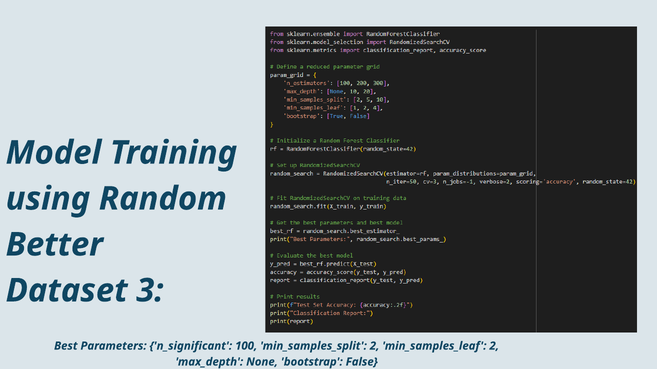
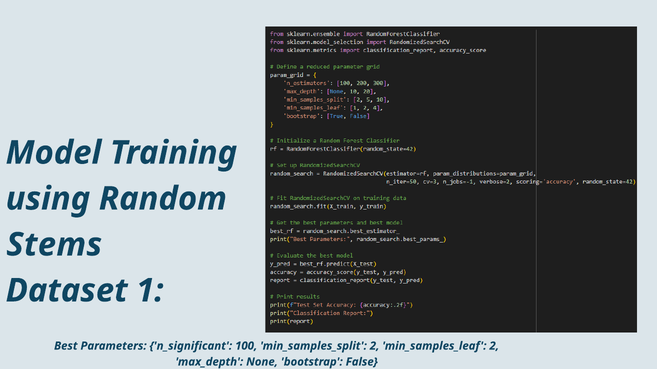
Better: Better -> Stems (54, 245)
3: 3 -> 1 (150, 291)
